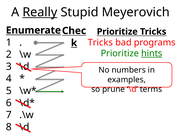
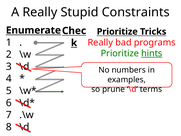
Really underline: present -> none (40, 12)
Meyerovich: Meyerovich -> Constraints (136, 12)
Tricks: Tricks -> Really (100, 42)
